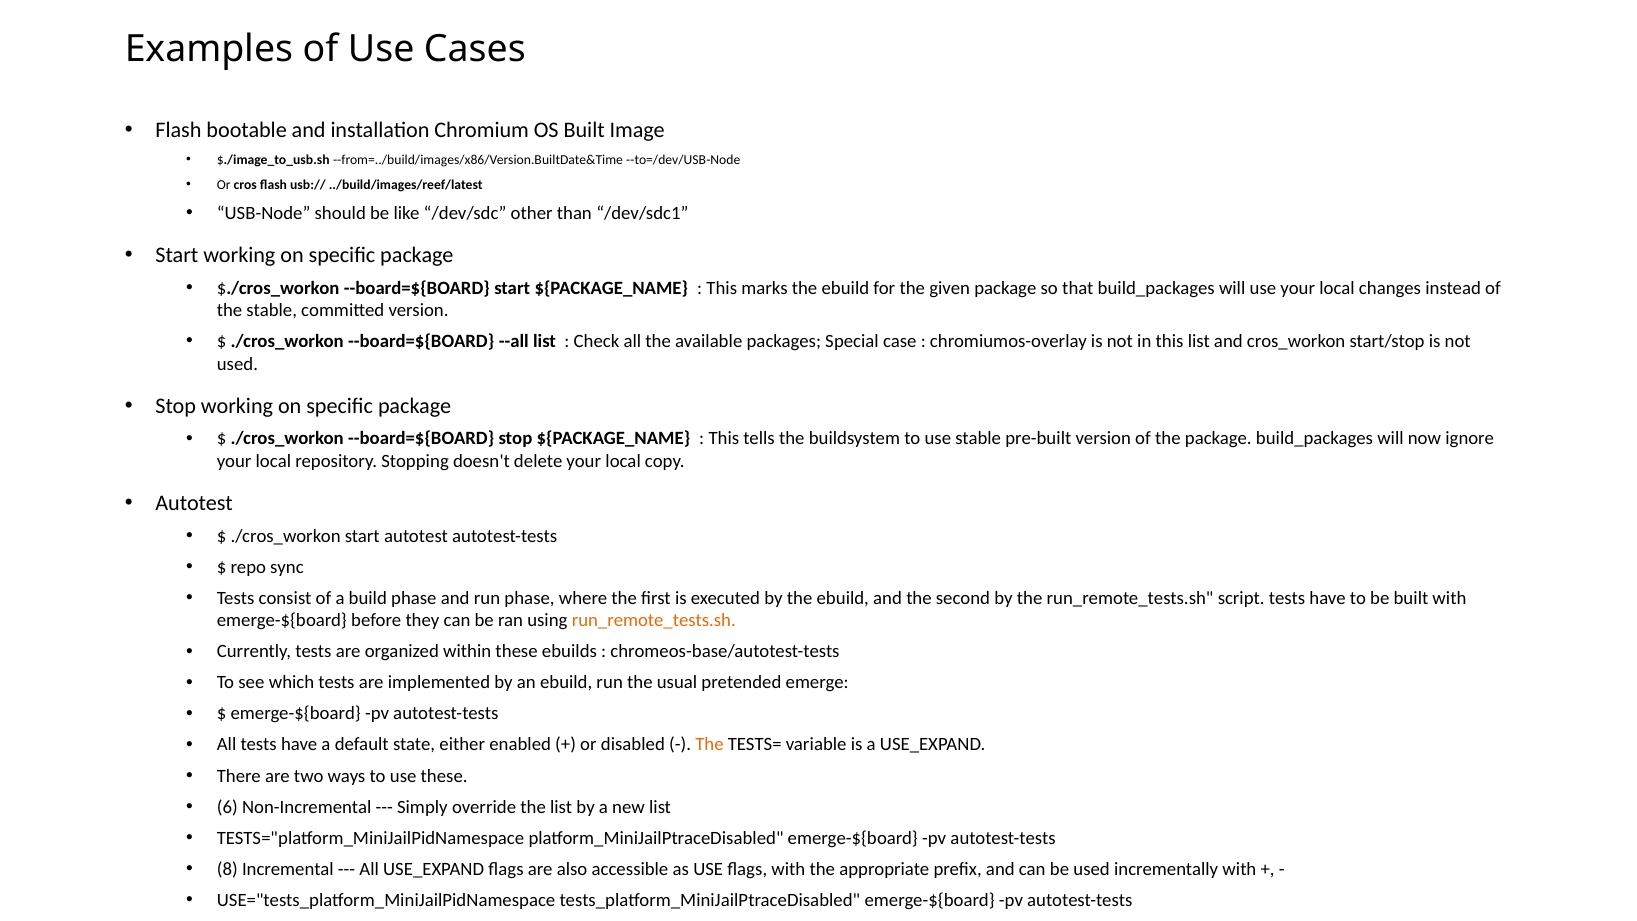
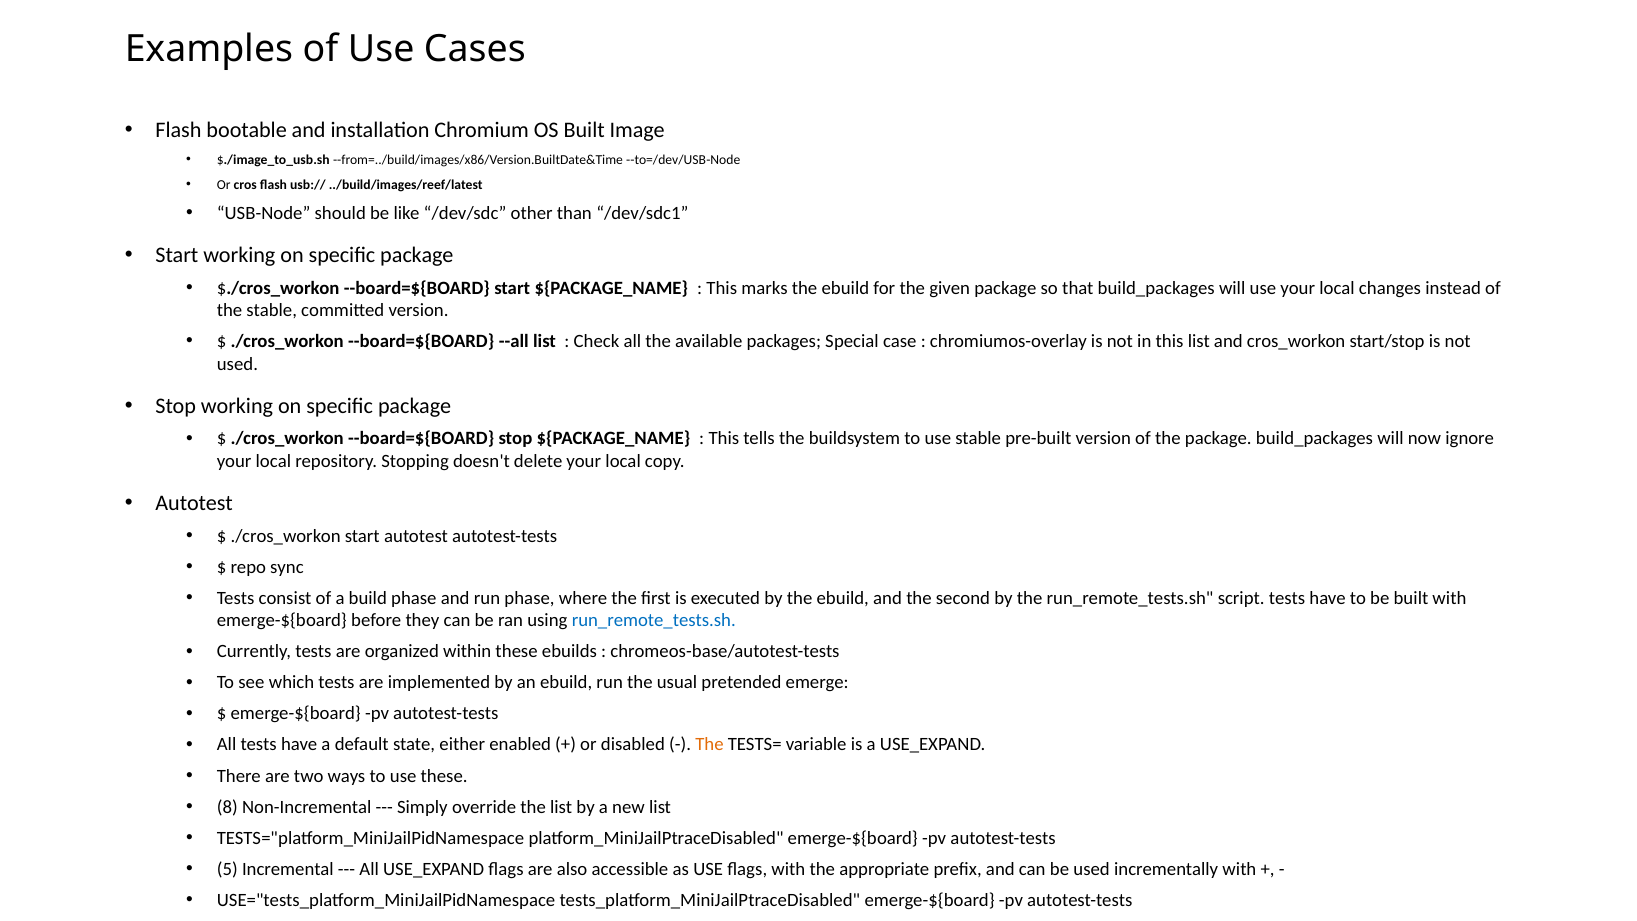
run_remote_tests.sh colour: orange -> blue (654, 620)
6: 6 -> 8 (227, 807)
8: 8 -> 5 (227, 869)
